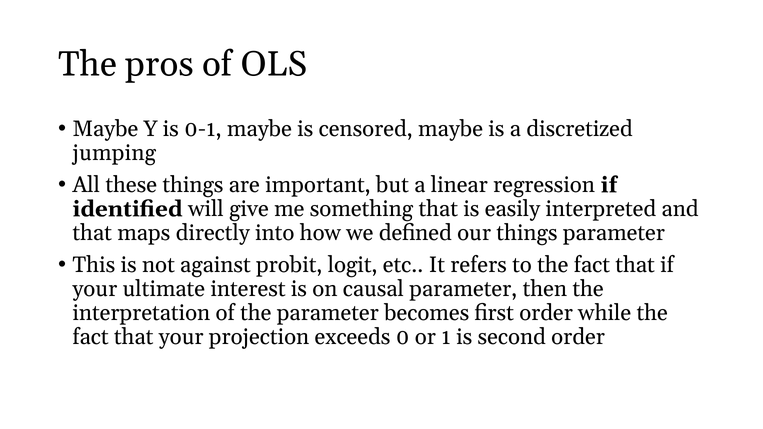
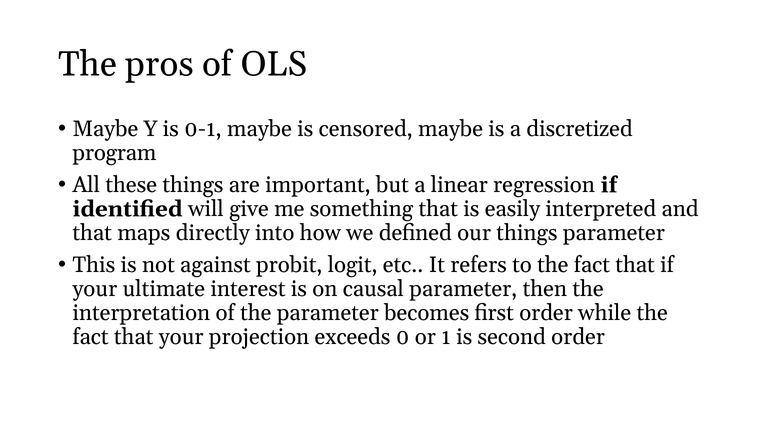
jumping: jumping -> program (114, 153)
